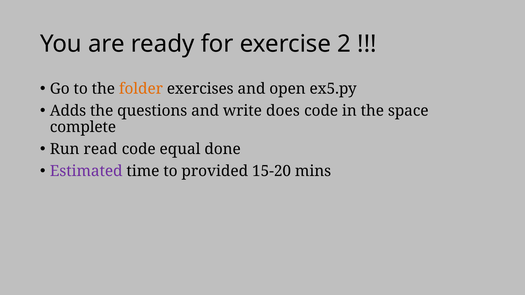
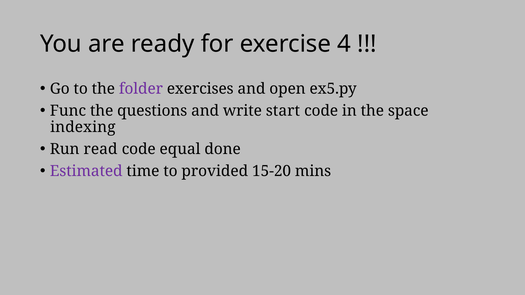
2: 2 -> 4 (344, 44)
folder colour: orange -> purple (141, 89)
Adds: Adds -> Func (68, 111)
does: does -> start (283, 111)
complete: complete -> indexing (83, 127)
